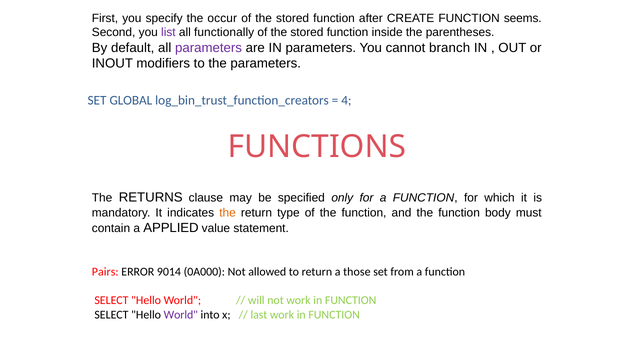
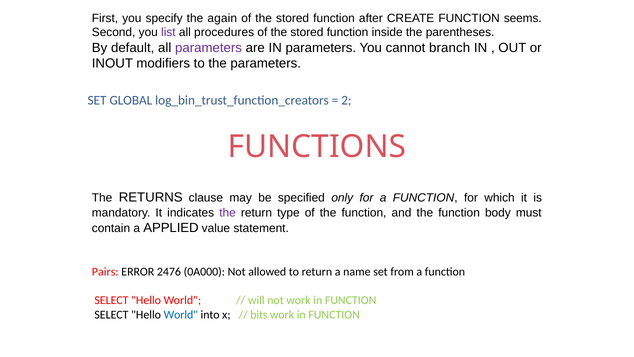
occur: occur -> again (222, 18)
functionally: functionally -> procedures (224, 32)
4: 4 -> 2 (346, 100)
the colour: orange -> purple (228, 212)
9014: 9014 -> 2476 (169, 272)
those: those -> name (357, 272)
World colour: purple -> blue (181, 314)
last: last -> bits (259, 314)
